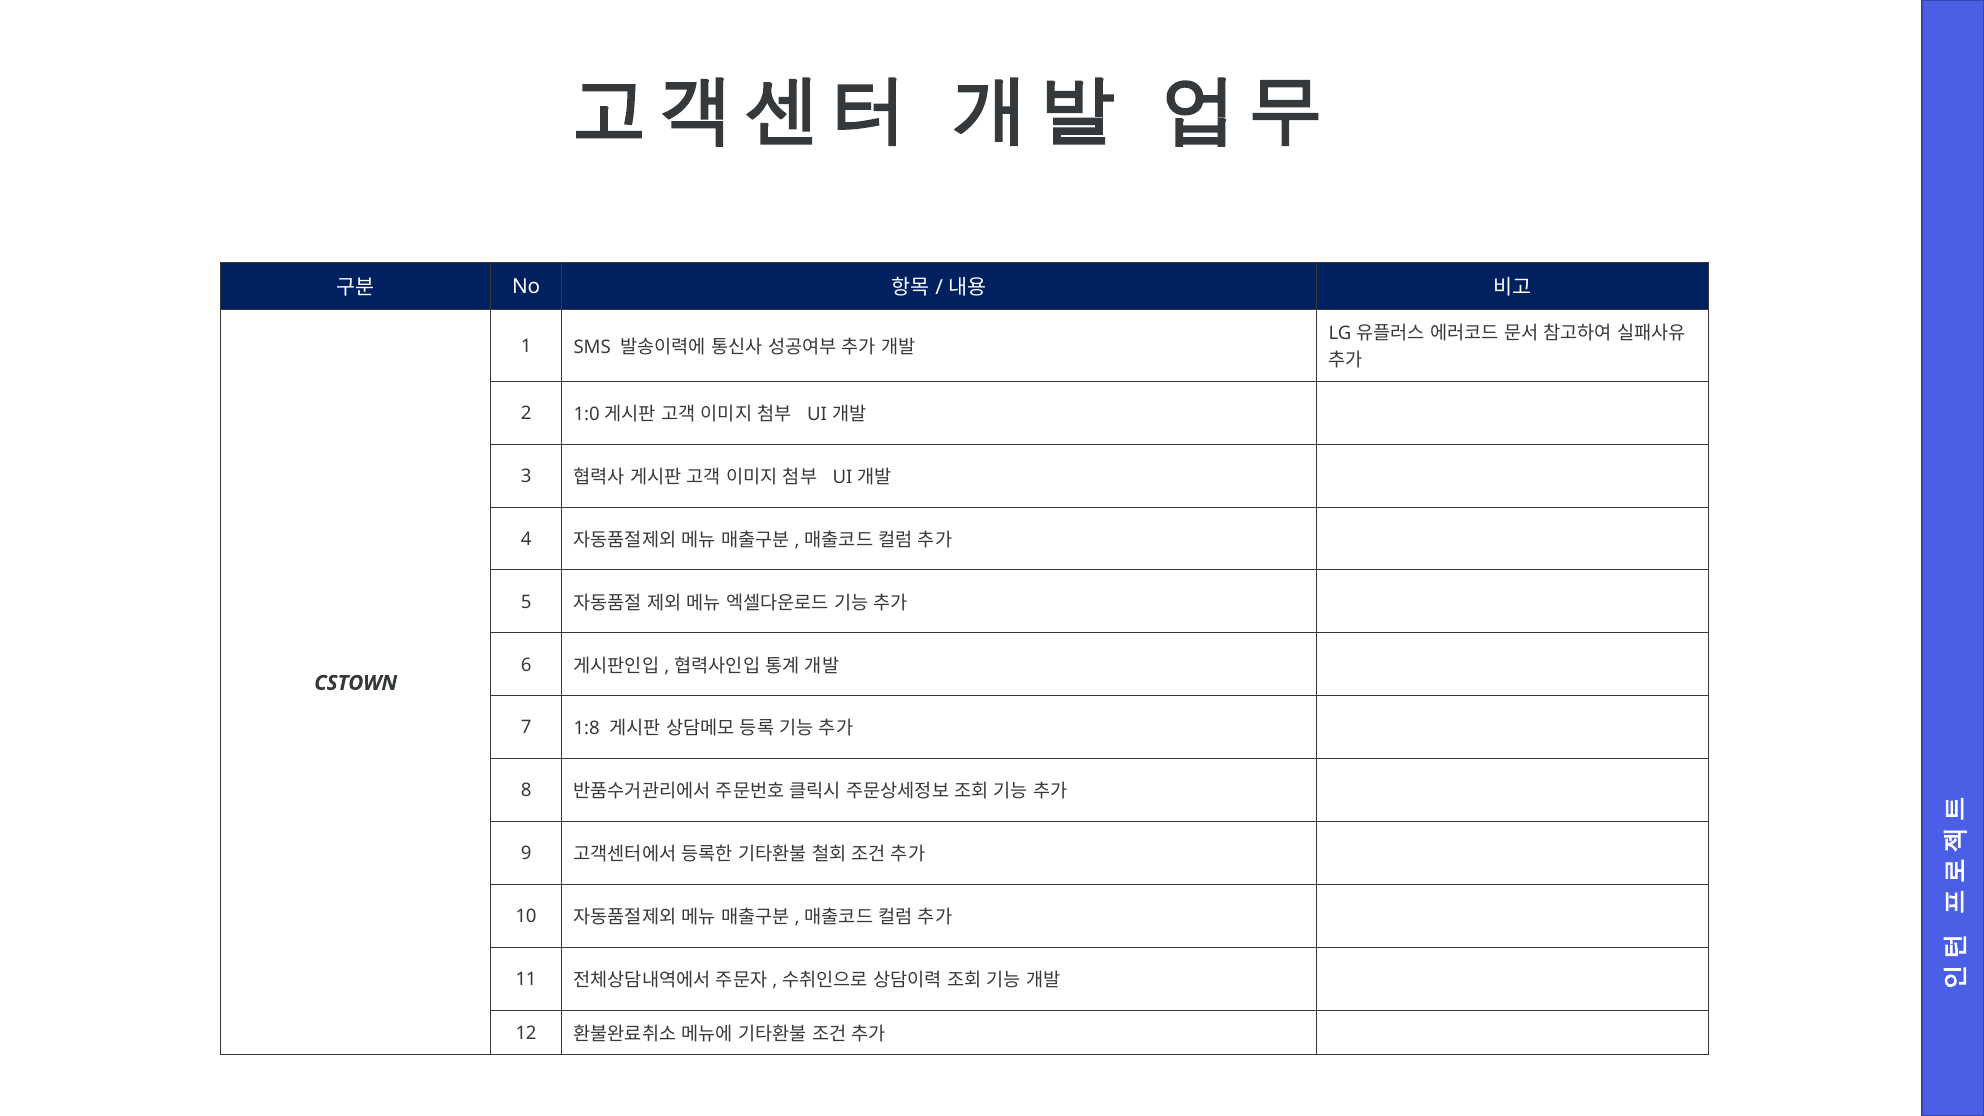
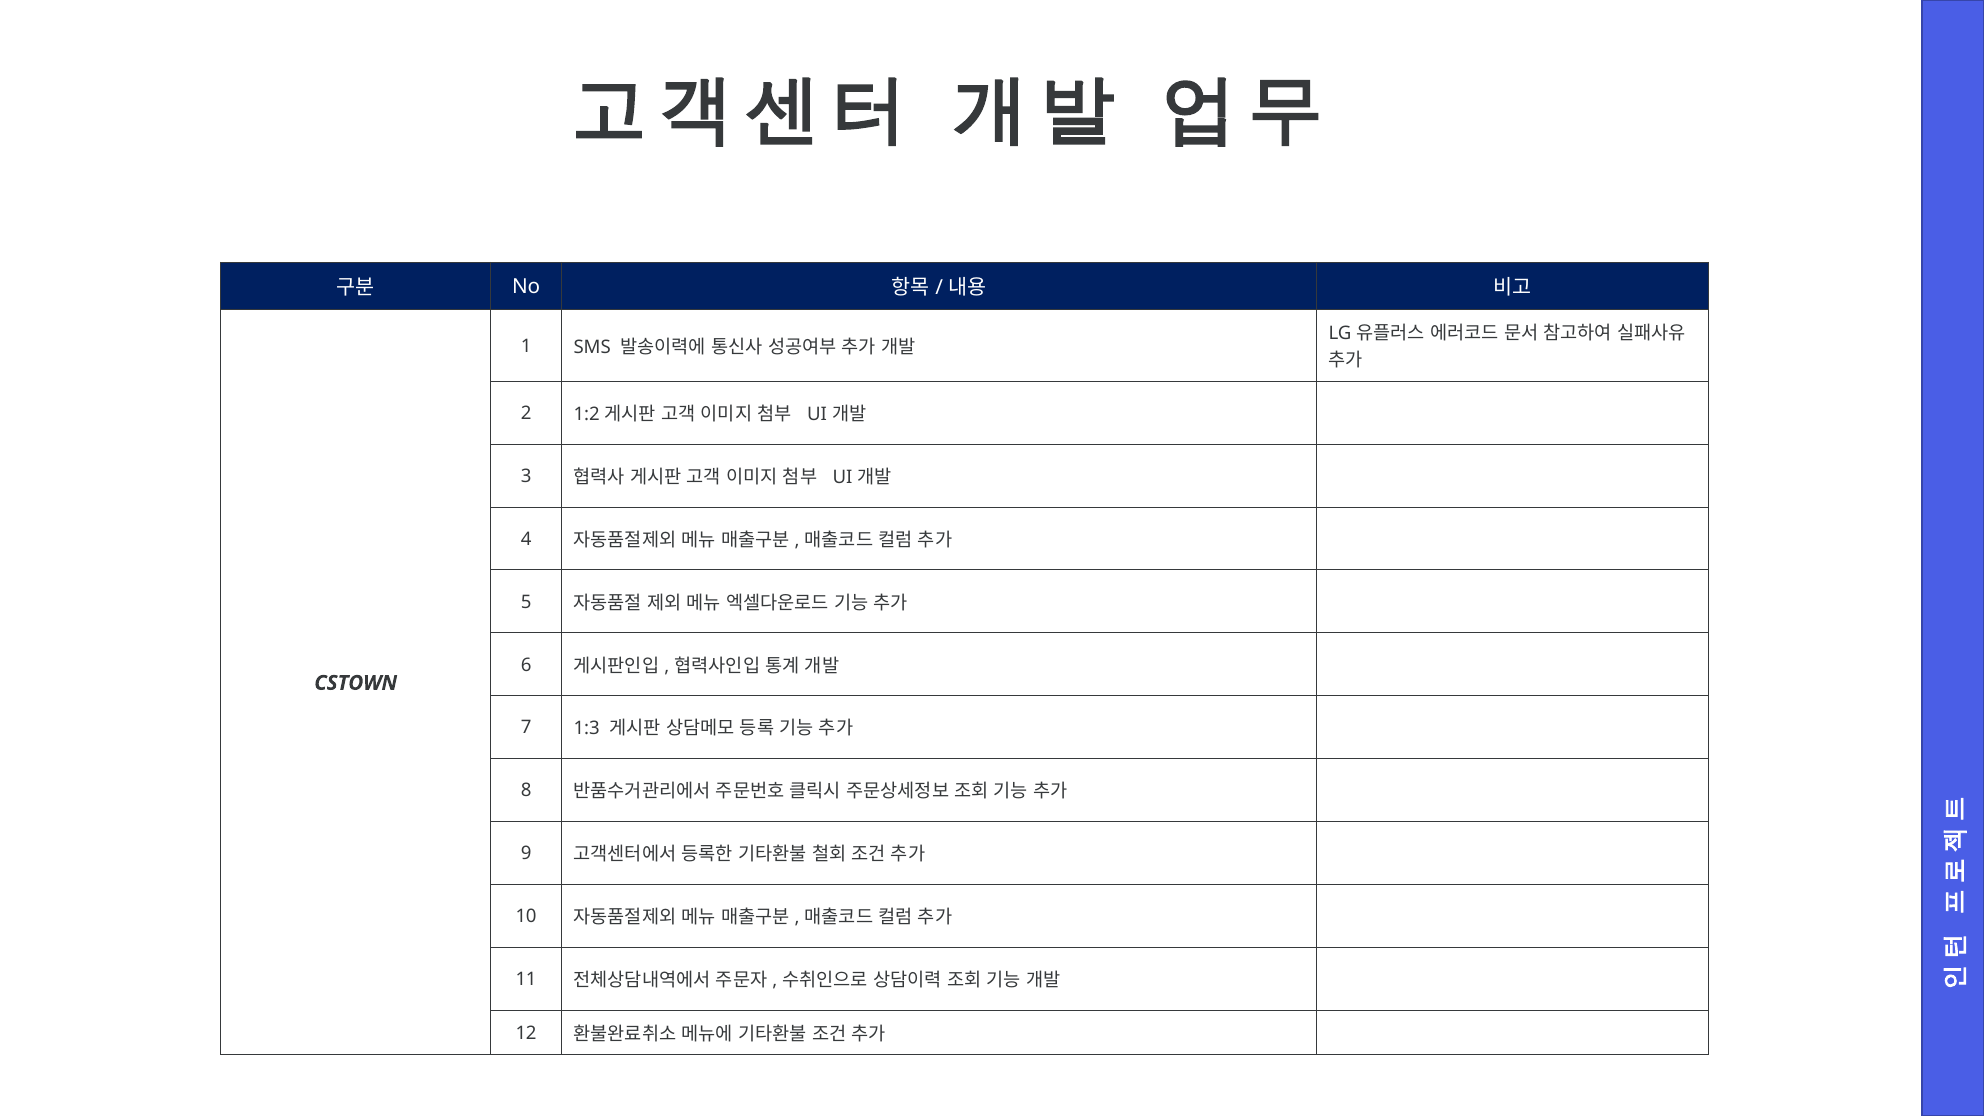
1:0: 1:0 -> 1:2 (587, 414)
1:8: 1:8 -> 1:3 (587, 729)
